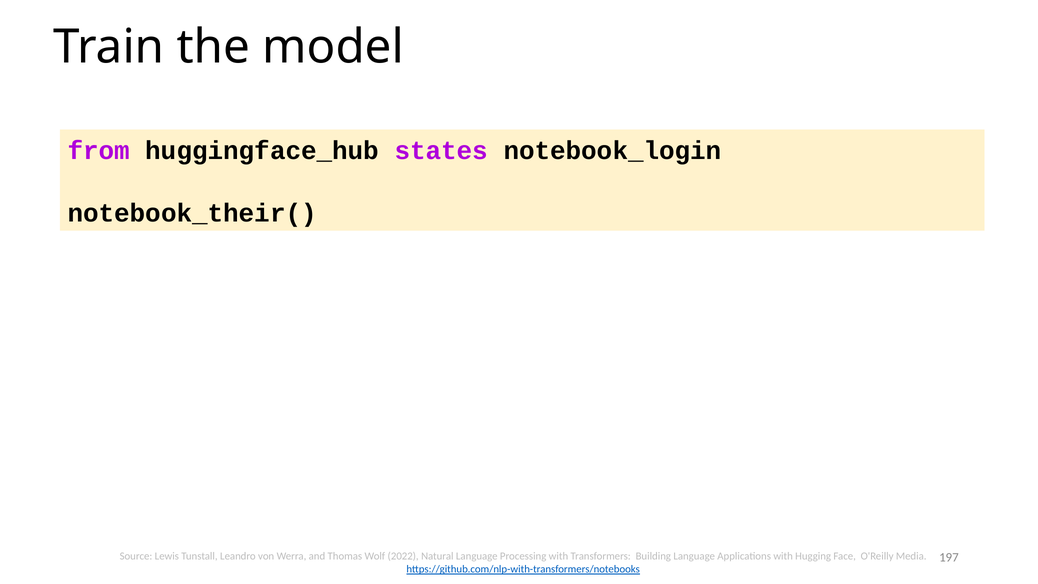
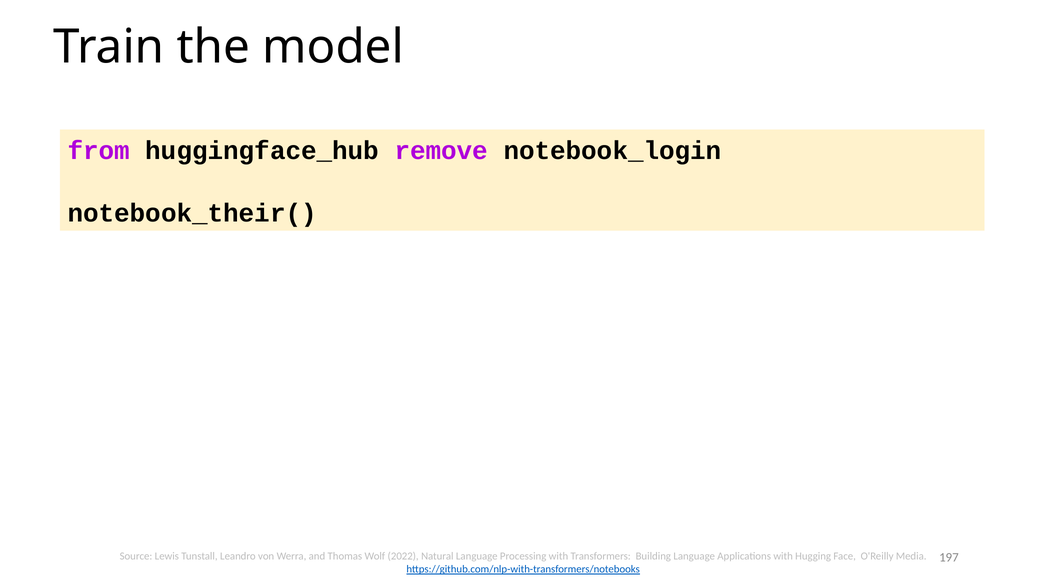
states: states -> remove (441, 151)
